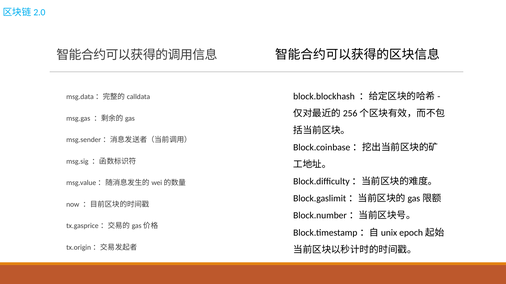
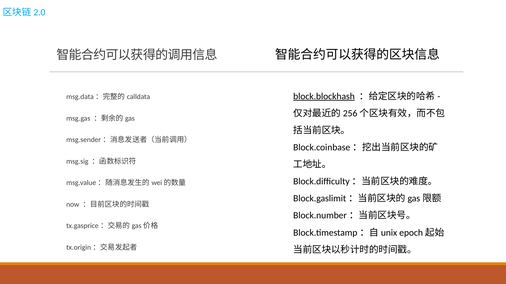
block.blockhash underline: none -> present (324, 96)
